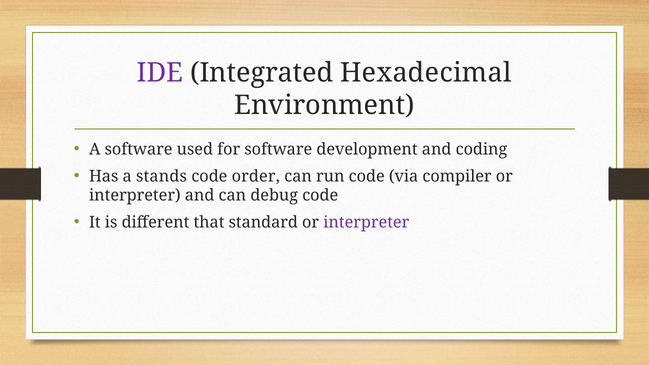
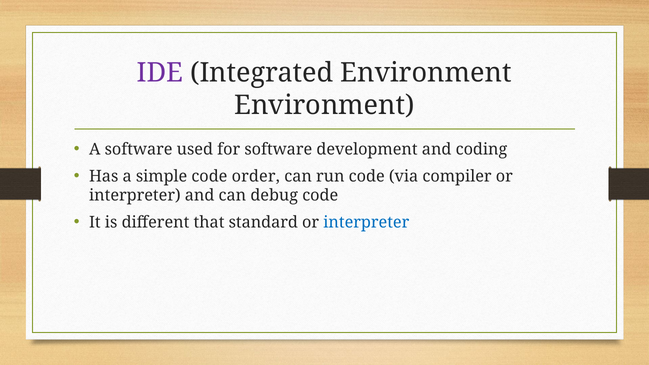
Integrated Hexadecimal: Hexadecimal -> Environment (426, 73)
stands: stands -> simple (162, 176)
interpreter colour: purple -> blue (366, 222)
